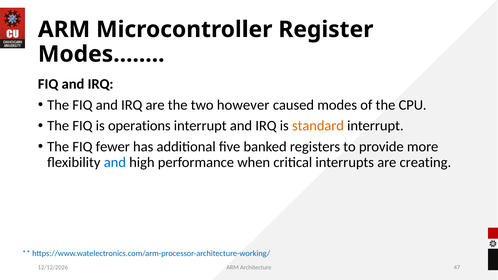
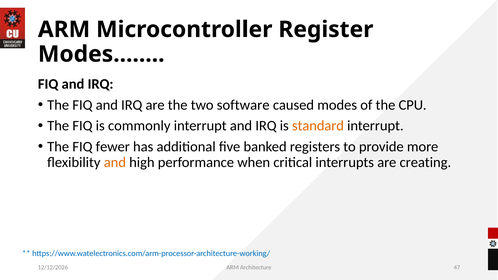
however: however -> software (243, 105)
operations: operations -> commonly (139, 126)
and colour: blue -> orange (115, 162)
